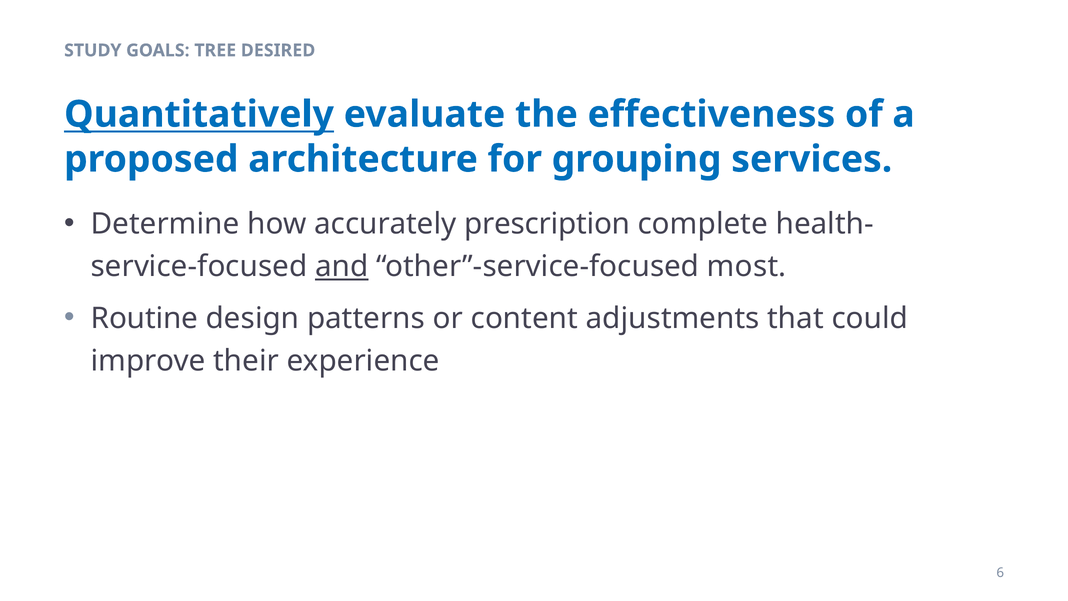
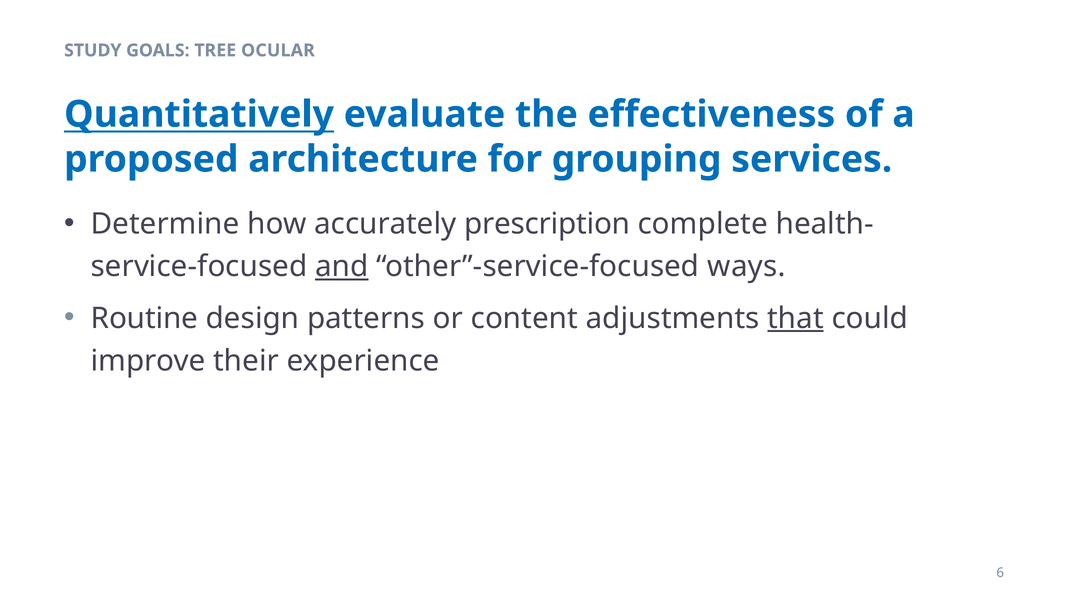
DESIRED: DESIRED -> OCULAR (278, 50)
most: most -> ways (747, 267)
that underline: none -> present (795, 318)
